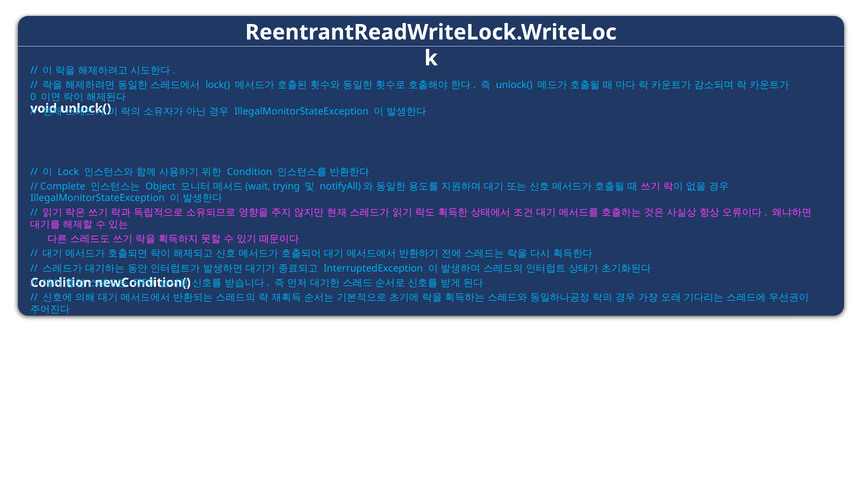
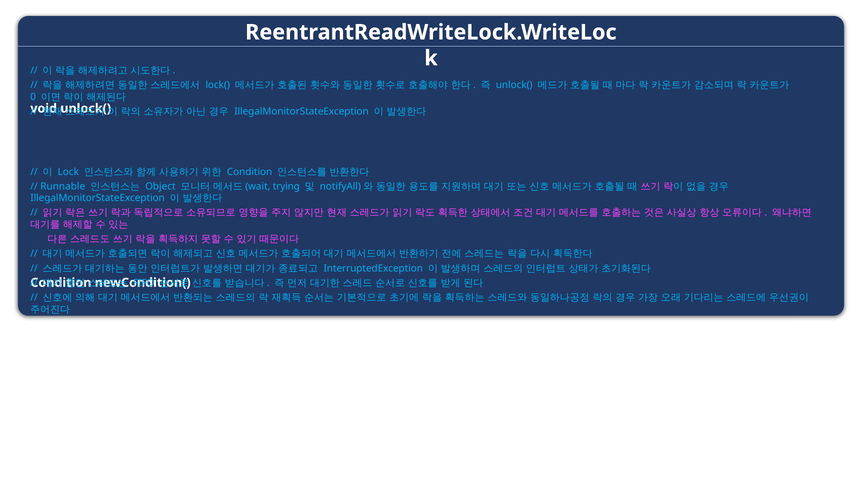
Complete: Complete -> Runnable (63, 186)
